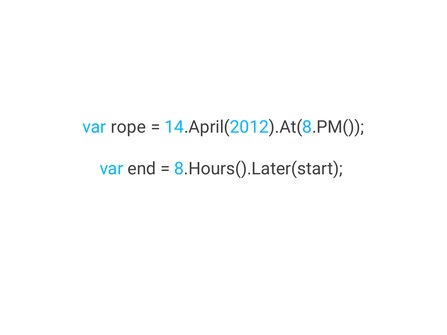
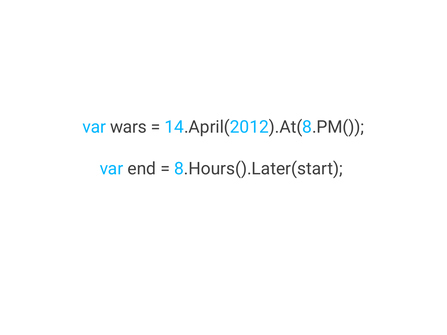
rope: rope -> wars (129, 127)
